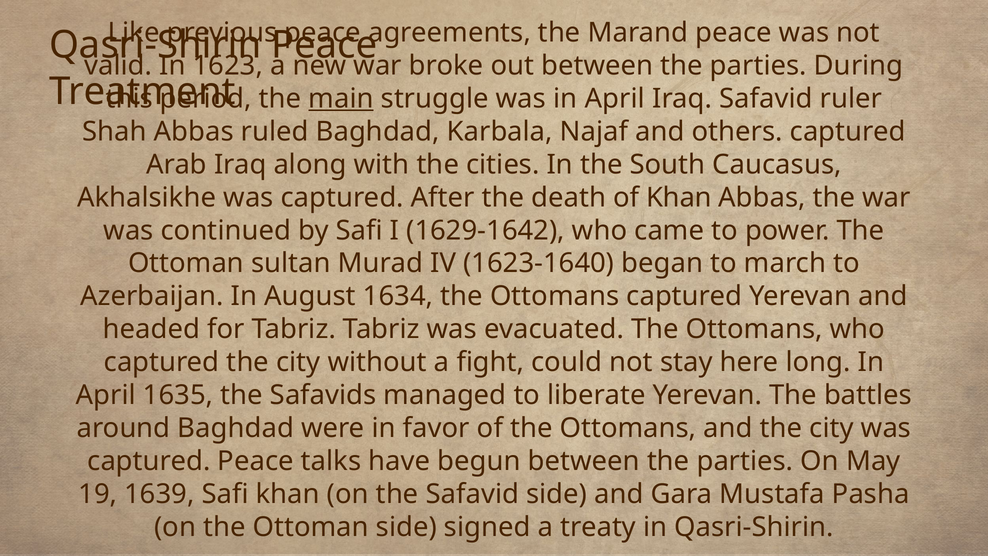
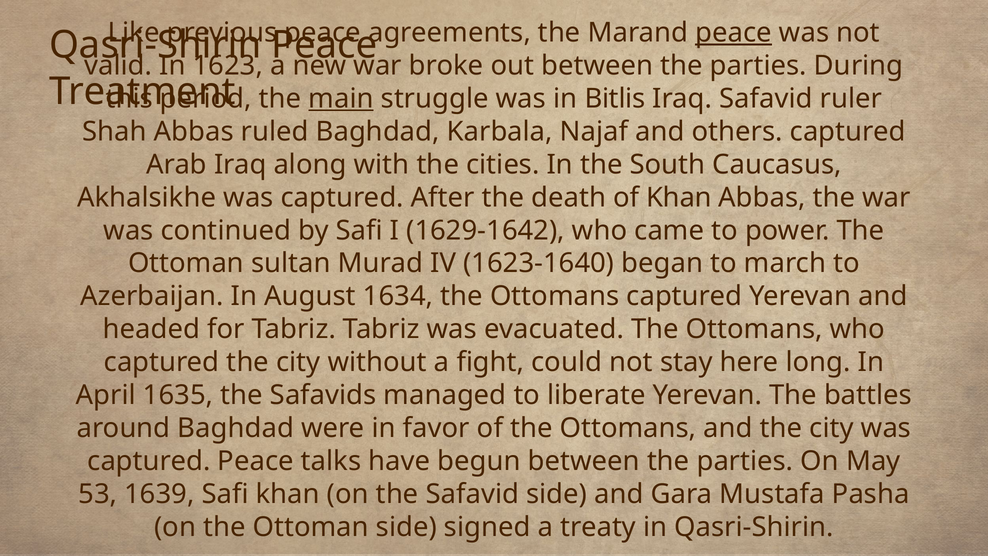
peace underline: none -> present (733, 33)
was in April: April -> Bitlis (615, 99)
19: 19 -> 53 (98, 494)
